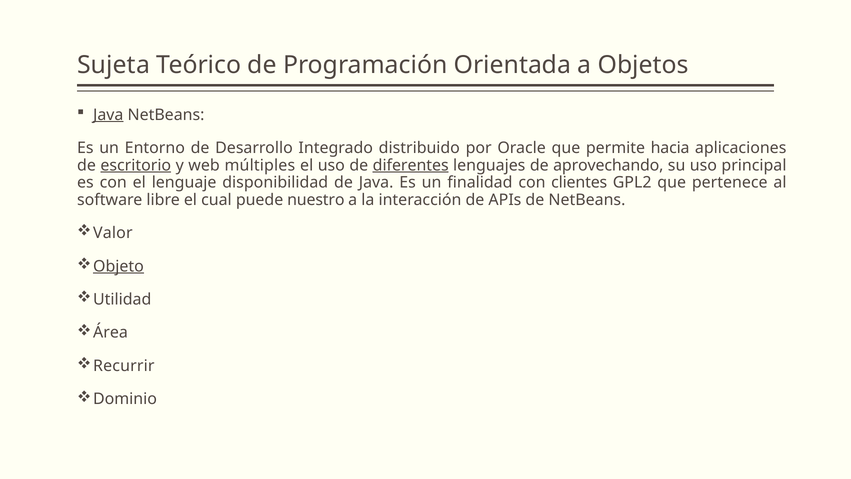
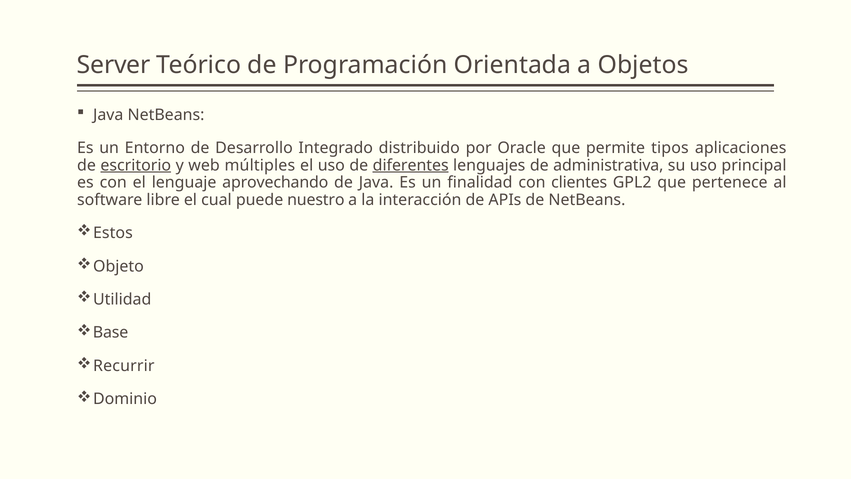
Sujeta: Sujeta -> Server (114, 65)
Java underline: present -> none (108, 115)
hacia: hacia -> tipos (670, 148)
aprovechando: aprovechando -> administrativa (608, 165)
disponibilidad: disponibilidad -> aprovechando (275, 182)
Valor: Valor -> Estos (113, 233)
Objeto underline: present -> none (118, 266)
Área: Área -> Base (111, 332)
